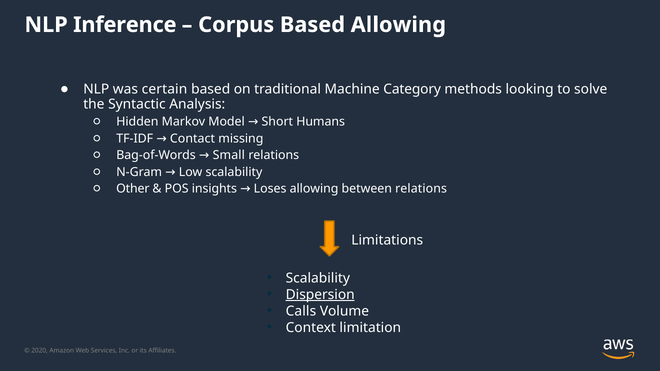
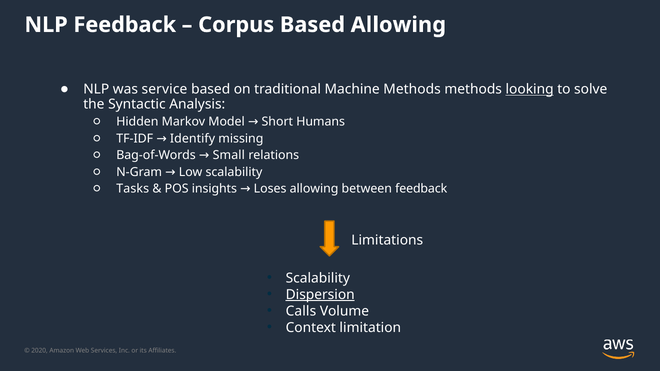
NLP Inference: Inference -> Feedback (125, 25)
certain: certain -> service (165, 89)
Machine Category: Category -> Methods (412, 89)
looking underline: none -> present (530, 89)
Contact: Contact -> Identify (193, 139)
Other: Other -> Tasks (133, 189)
between relations: relations -> feedback (421, 189)
